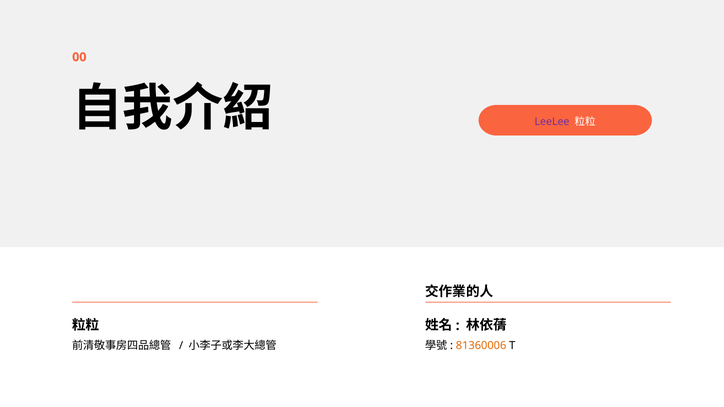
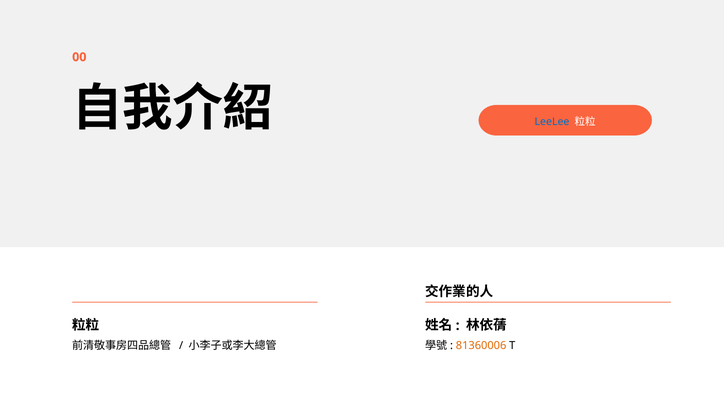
LeeLee colour: purple -> blue (552, 122)
